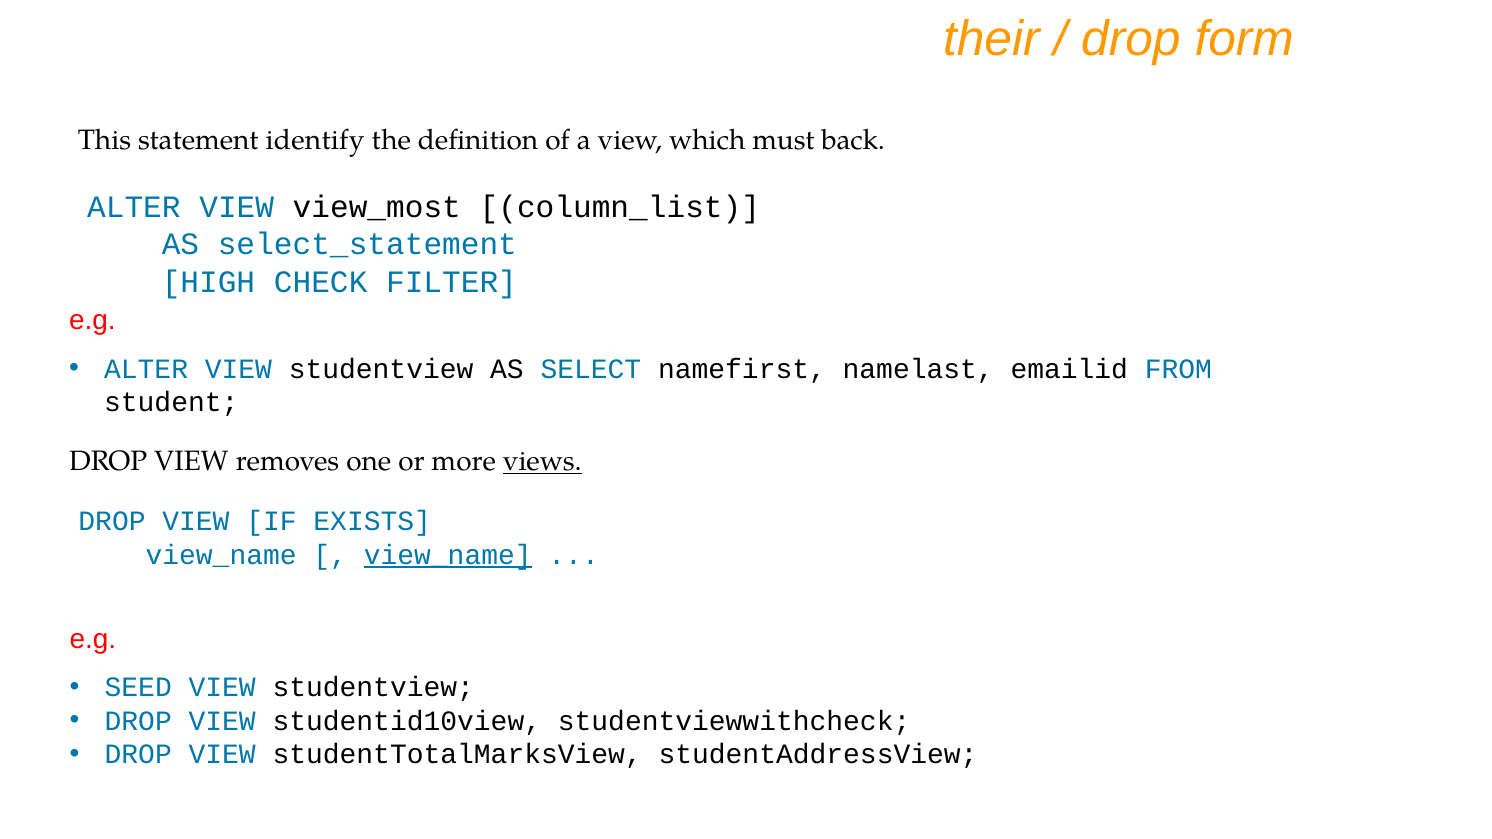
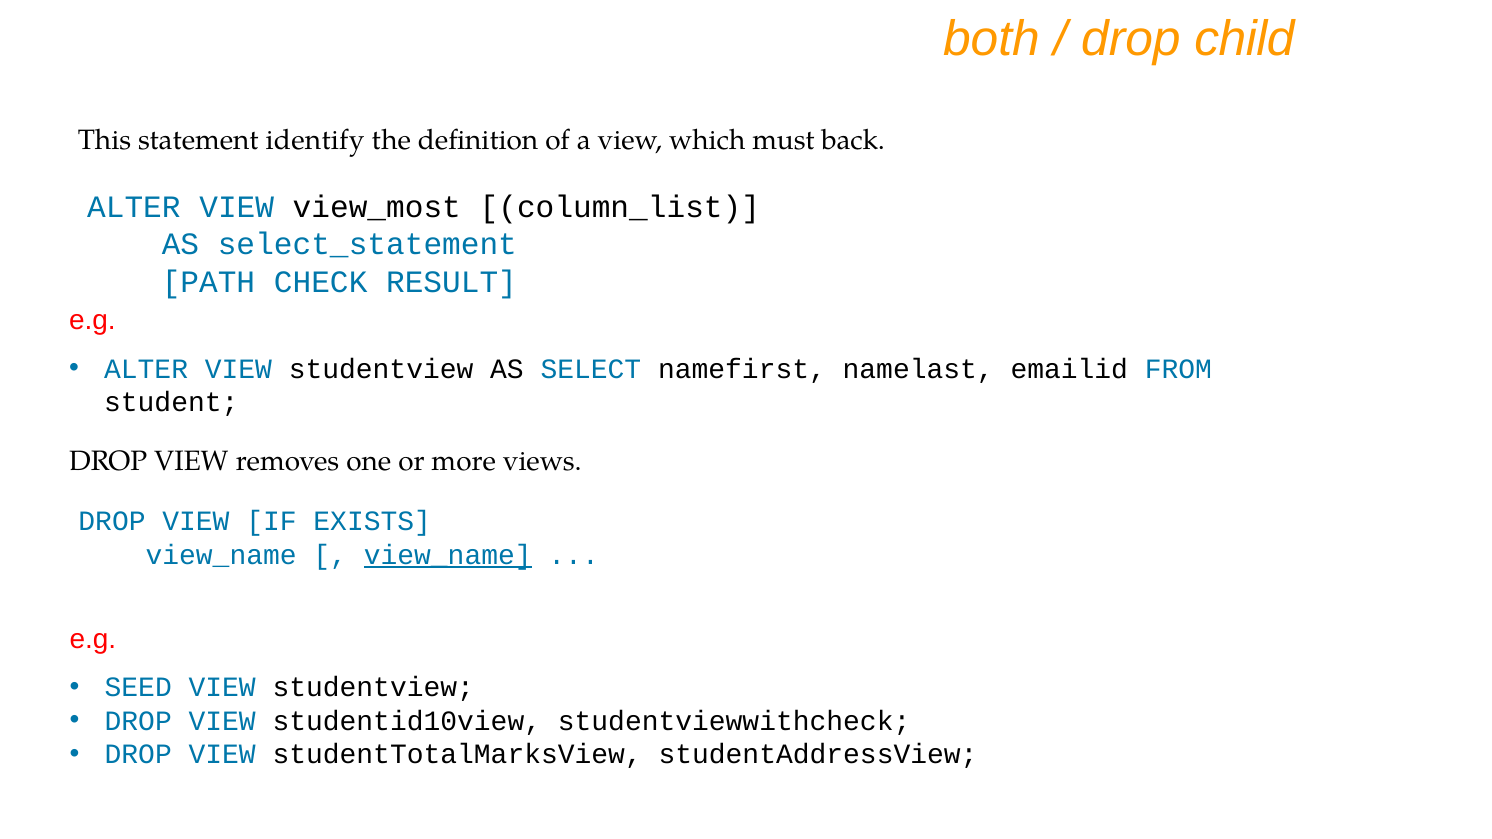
their: their -> both (991, 39)
form: form -> child (1244, 39)
HIGH: HIGH -> PATH (208, 282)
FILTER: FILTER -> RESULT (452, 282)
views underline: present -> none (542, 461)
